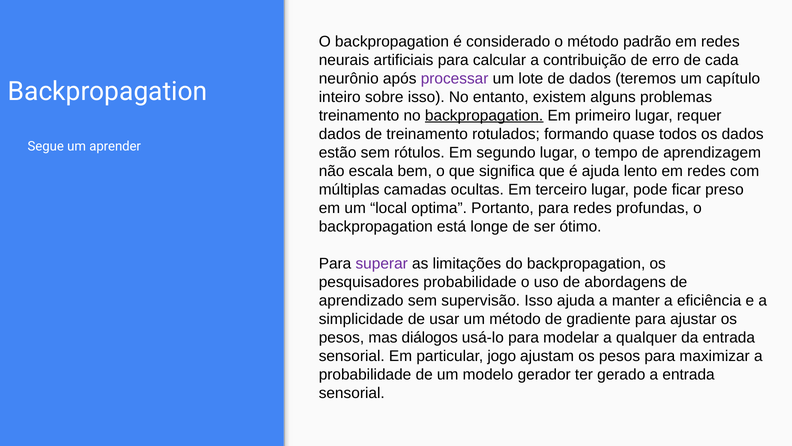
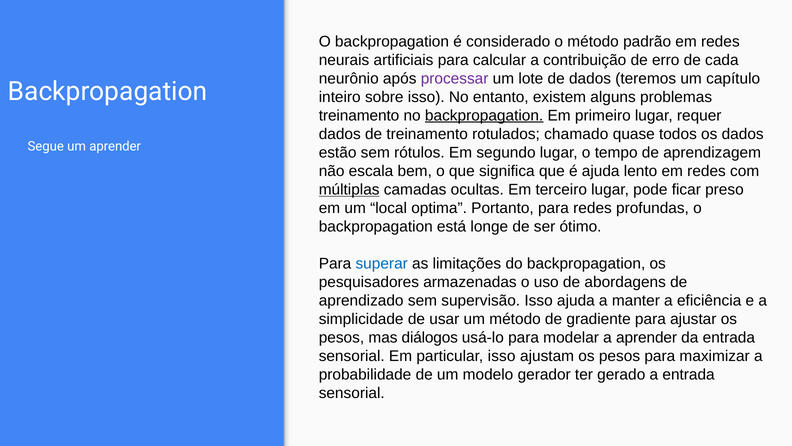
formando: formando -> chamado (576, 134)
múltiplas underline: none -> present (349, 189)
superar colour: purple -> blue (382, 263)
pesquisadores probabilidade: probabilidade -> armazenadas (470, 282)
a qualquer: qualquer -> aprender (647, 337)
particular jogo: jogo -> isso (502, 356)
